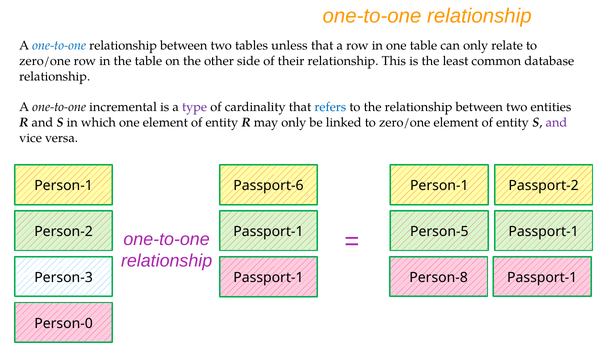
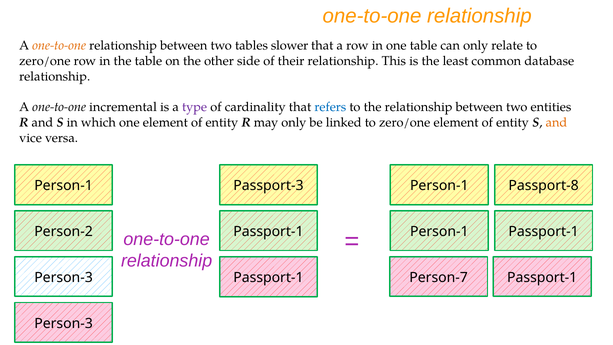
one-to-one colour: blue -> orange (59, 46)
unless: unless -> slower (290, 46)
and colour: purple -> orange (556, 123)
Passport-6: Passport-6 -> Passport-3 (268, 186)
Passport-2: Passport-2 -> Passport-8 (544, 186)
Passport-1 Person-5: Person-5 -> Person-1 (439, 231)
Person-8: Person-8 -> Person-7 (439, 277)
Person-0: Person-0 -> Person-3 (64, 323)
